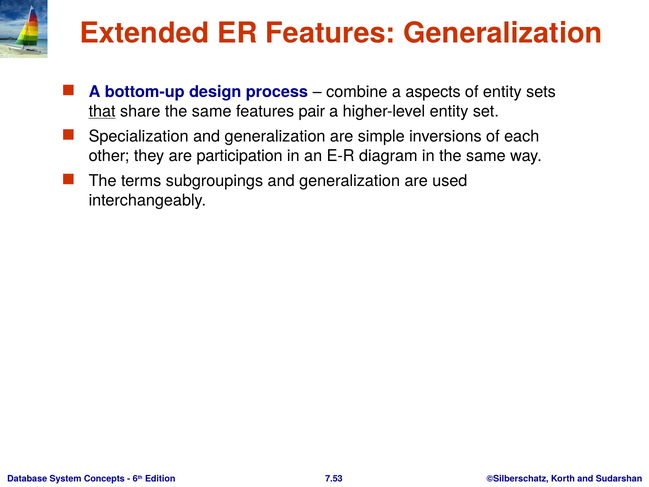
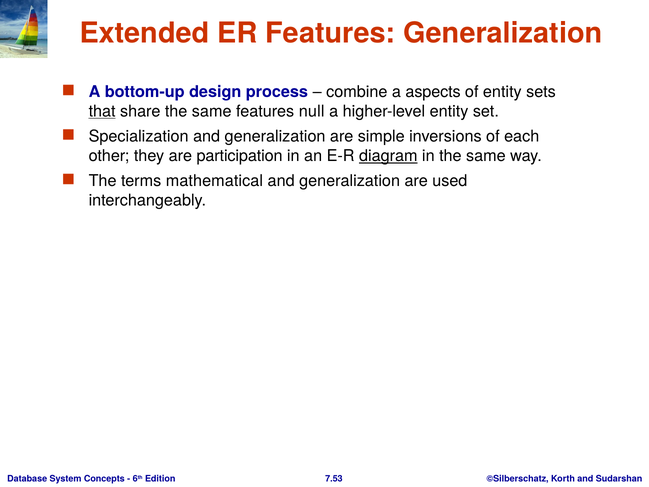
pair: pair -> null (312, 111)
diagram underline: none -> present (388, 156)
subgroupings: subgroupings -> mathematical (214, 181)
